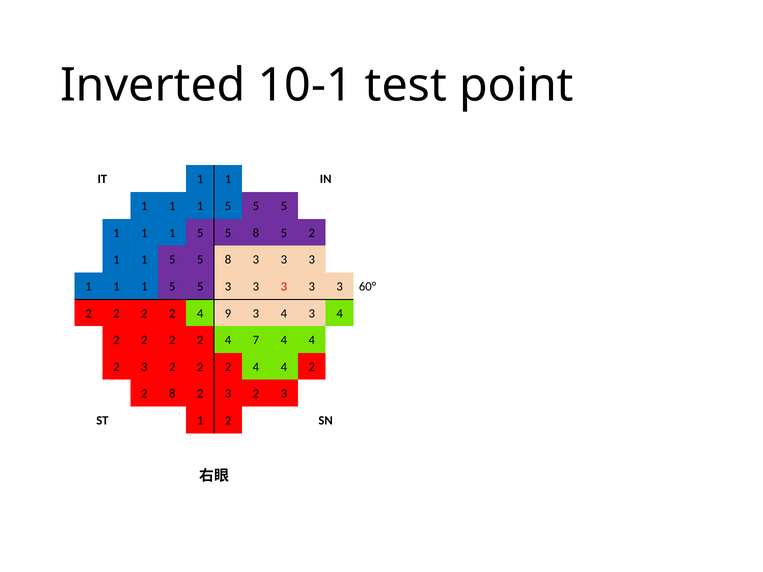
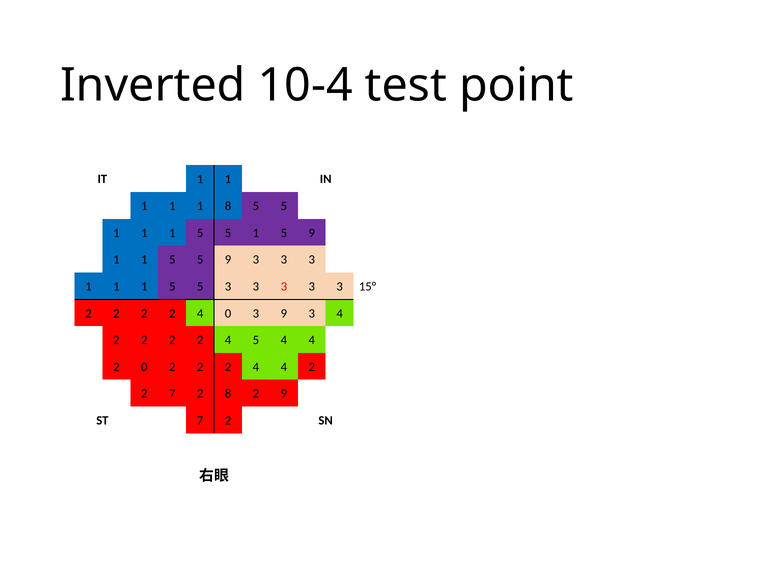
10-1: 10-1 -> 10-4 (305, 85)
5: 5 -> 8 (228, 206)
8: 8 -> 1 (256, 233)
2: 2 -> 9 (312, 233)
8: 8 -> 9 (228, 260)
60°: 60° -> 15° (368, 287)
4 9: 9 -> 0 (228, 314)
4: 4 -> 9 (284, 314)
4 7: 7 -> 5 (256, 340)
3: 3 -> 0 (144, 367)
2 8: 8 -> 7 (172, 394)
3: 3 -> 8 (228, 394)
3: 3 -> 9 (284, 394)
ST 1: 1 -> 7 (200, 421)
